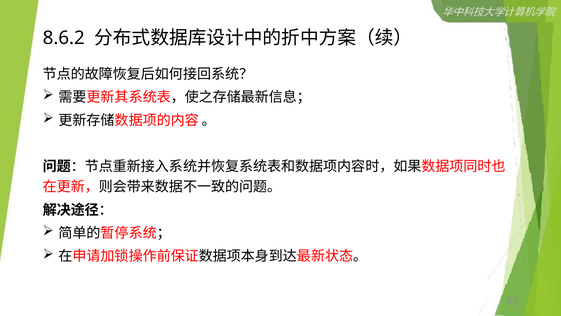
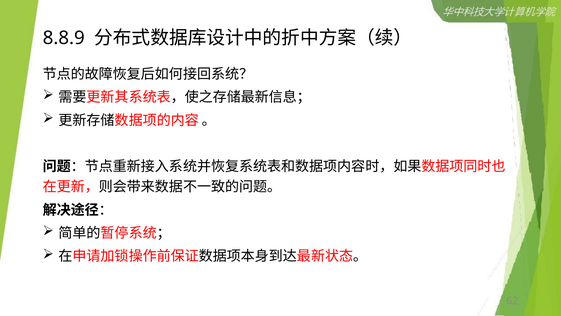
8.6.2: 8.6.2 -> 8.8.9 (64, 38)
